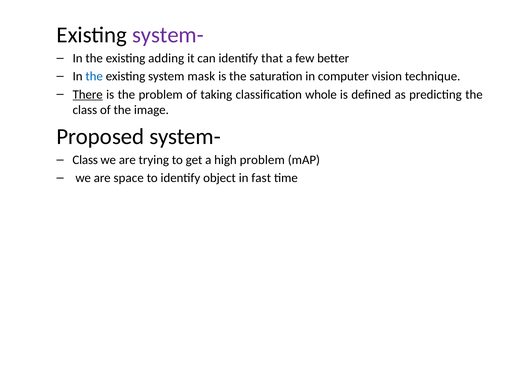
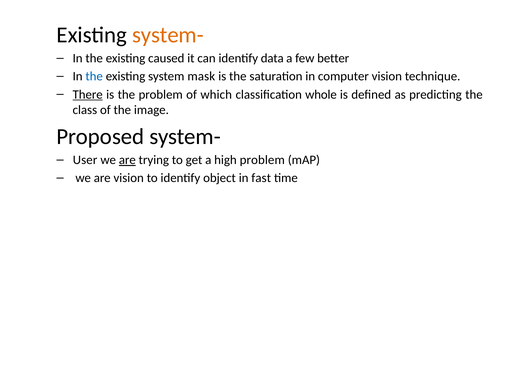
system- colour: purple -> orange (168, 35)
adding: adding -> caused (166, 58)
that: that -> data (272, 58)
taking: taking -> which (216, 94)
Class: Class -> User (85, 160)
are underline: none -> present (127, 160)
are space: space -> vision (129, 178)
